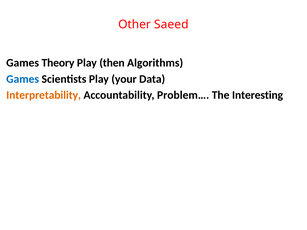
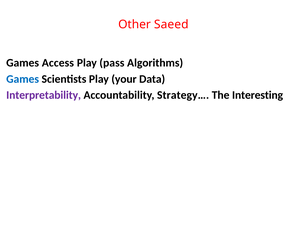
Theory: Theory -> Access (58, 63)
then: then -> pass (112, 63)
Interpretability colour: orange -> purple (44, 95)
Problem…: Problem… -> Strategy… (183, 95)
